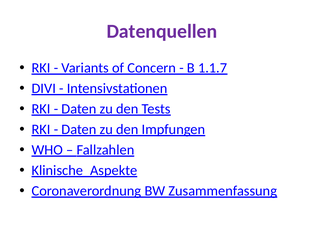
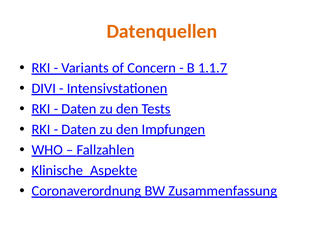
Datenquellen colour: purple -> orange (162, 31)
